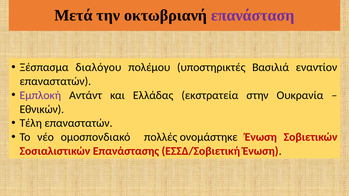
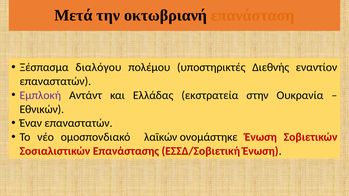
επανάσταση colour: purple -> orange (253, 15)
Βασιλιά: Βασιλιά -> Διεθνής (271, 67)
Τέλη: Τέλη -> Έναν (31, 123)
πολλές: πολλές -> λαϊκών (161, 137)
